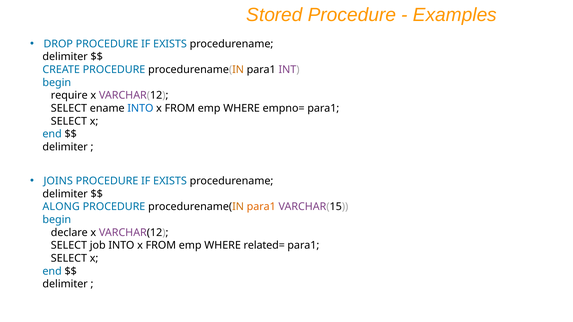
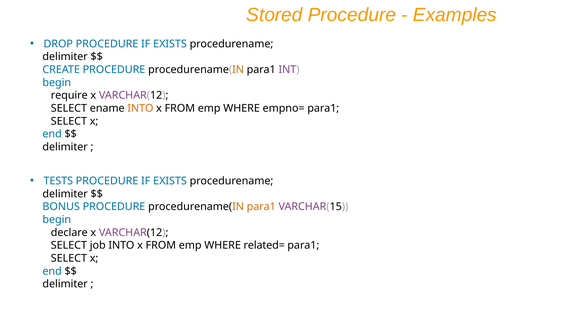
INTO colour: blue -> orange (140, 108)
JOINS: JOINS -> TESTS (58, 181)
ALONG: ALONG -> BONUS (61, 207)
